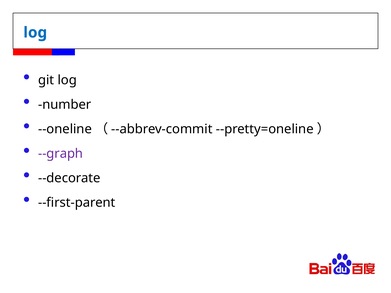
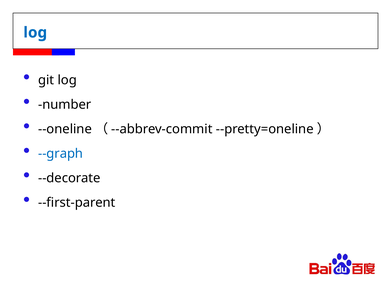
--graph colour: purple -> blue (61, 154)
